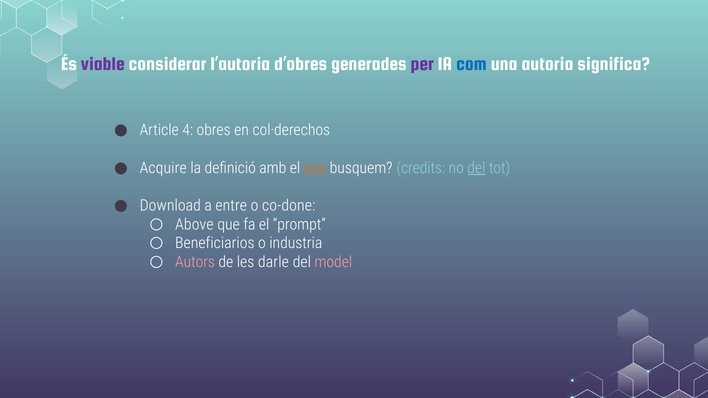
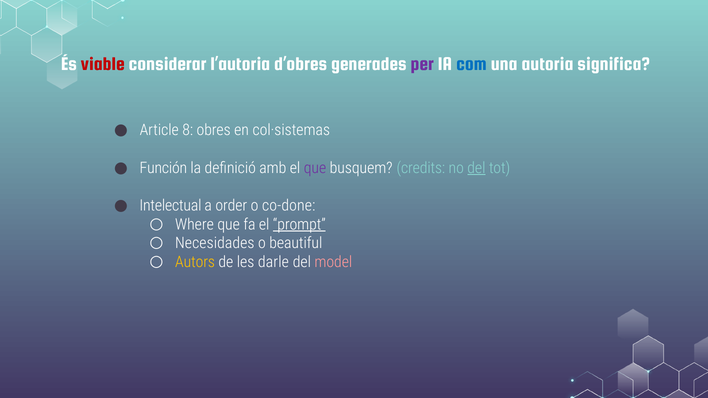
viable colour: purple -> red (103, 64)
4: 4 -> 8 (188, 130)
col·derechos: col·derechos -> col·sistemas (291, 130)
Acquire: Acquire -> Función (163, 168)
que colour: orange -> purple (315, 168)
Download: Download -> Intelectual (170, 206)
entre: entre -> order (231, 206)
Above: Above -> Where (194, 225)
prompt underline: none -> present (299, 225)
Beneficiarios: Beneficiarios -> Necesidades (215, 243)
industria: industria -> beautiful (296, 243)
Autors colour: pink -> yellow (195, 262)
